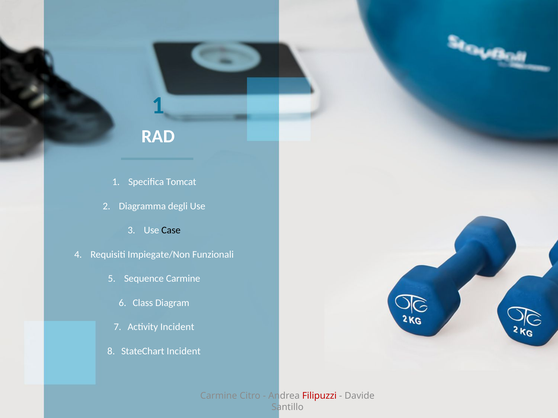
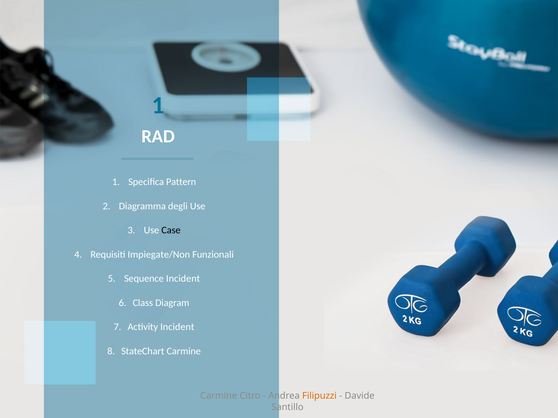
Tomcat: Tomcat -> Pattern (181, 182)
Sequence Carmine: Carmine -> Incident (183, 279)
StateChart Incident: Incident -> Carmine (184, 352)
Filipuzzi colour: red -> orange (319, 396)
